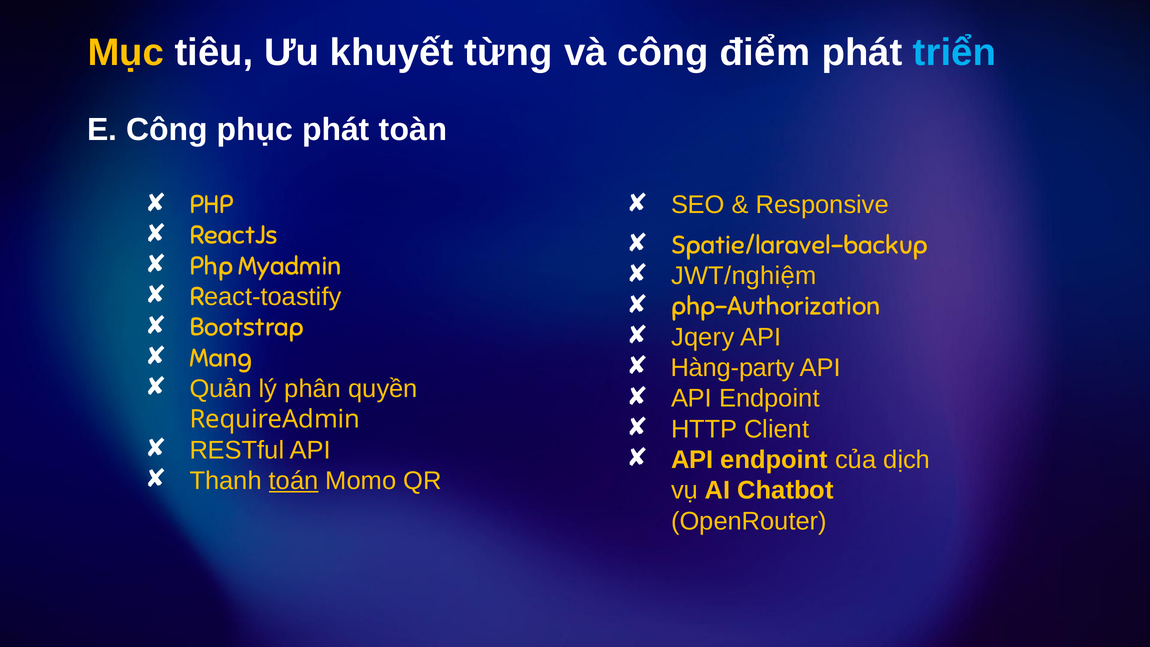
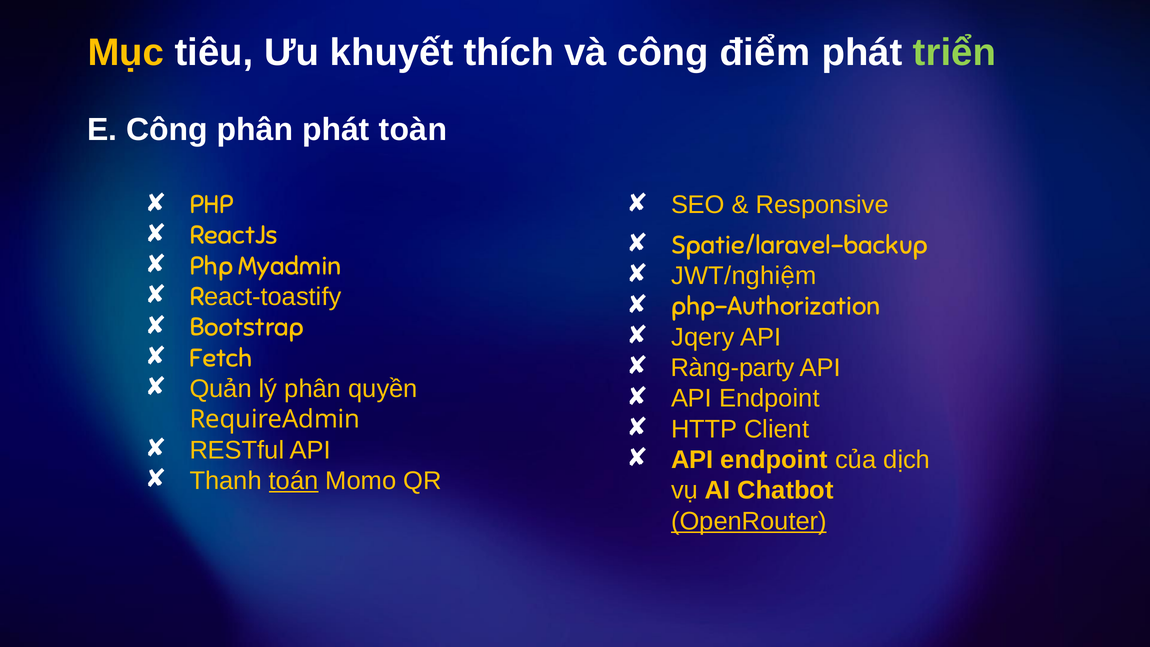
từng: từng -> thích (509, 53)
triển colour: light blue -> light green (955, 53)
Công phục: phục -> phân (255, 130)
Mang: Mang -> Fetch (221, 358)
Hàng-party: Hàng-party -> Ràng-party (733, 368)
OpenRouter underline: none -> present (749, 521)
